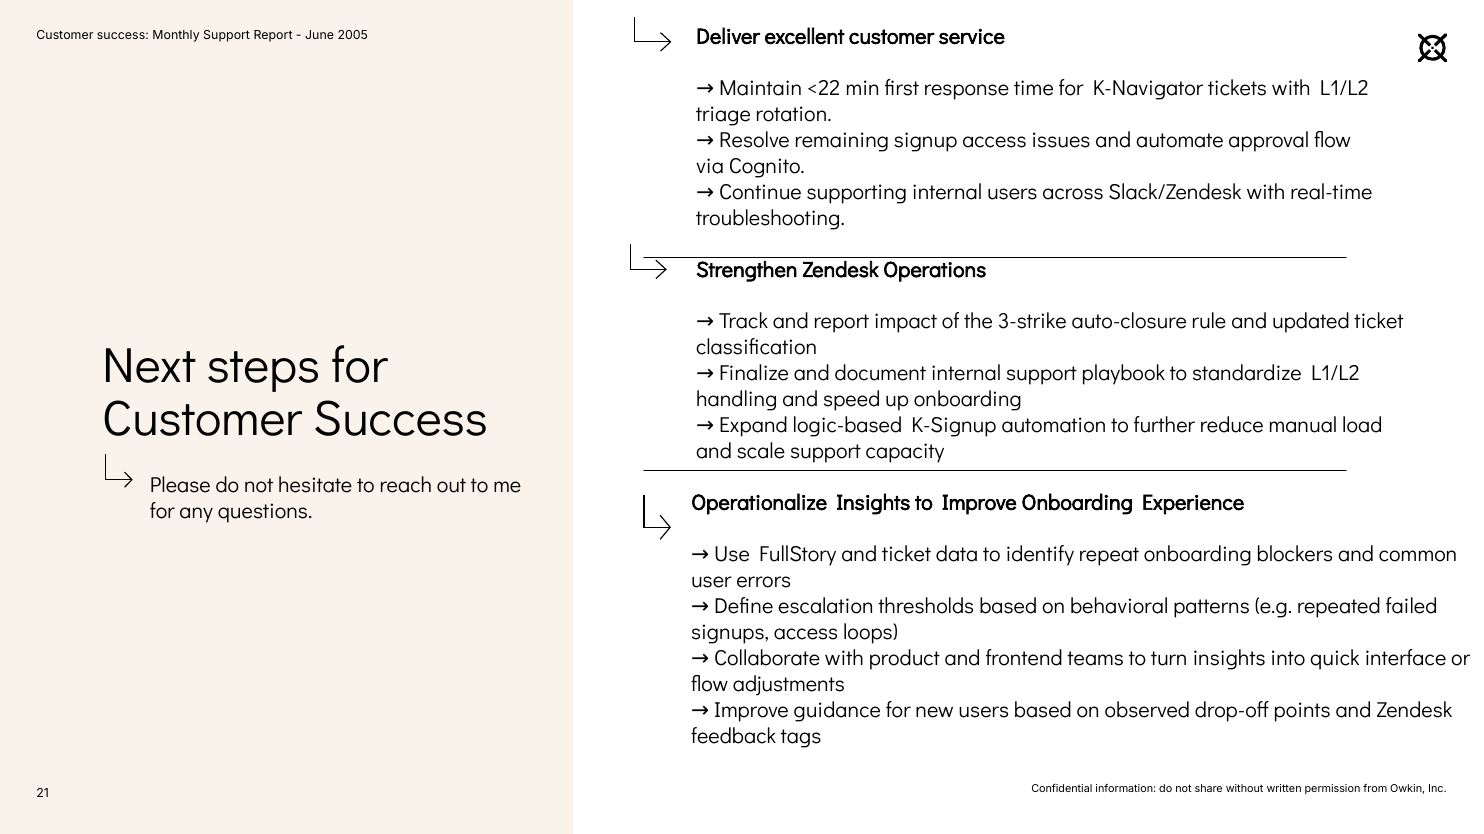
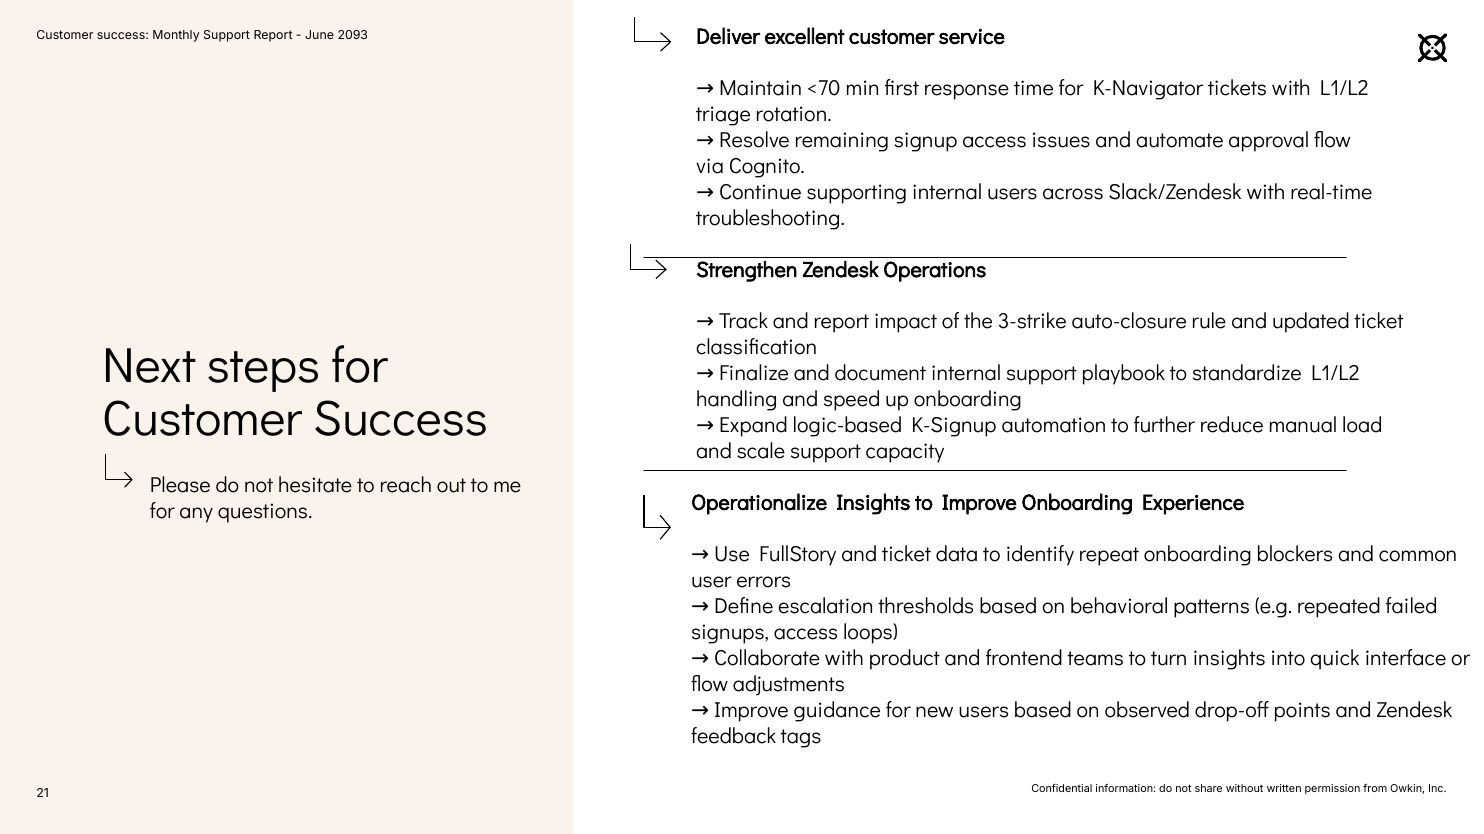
2005: 2005 -> 2093 (353, 35)
<22: <22 -> <70 (824, 88)
